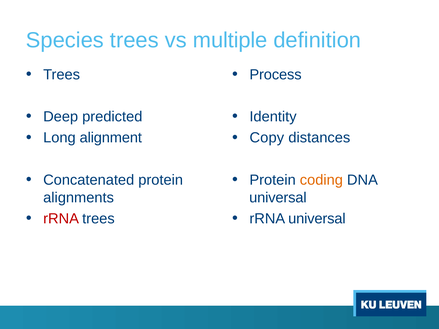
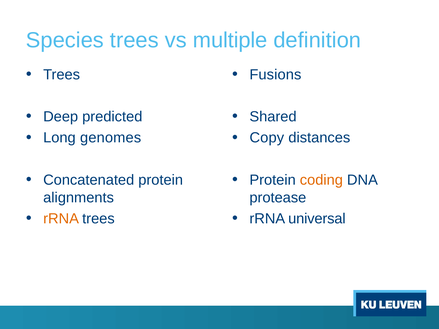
Process: Process -> Fusions (275, 75)
Identity: Identity -> Shared (273, 117)
alignment: alignment -> genomes (111, 138)
universal: universal -> protease (278, 198)
rRNA colour: red -> orange (61, 219)
